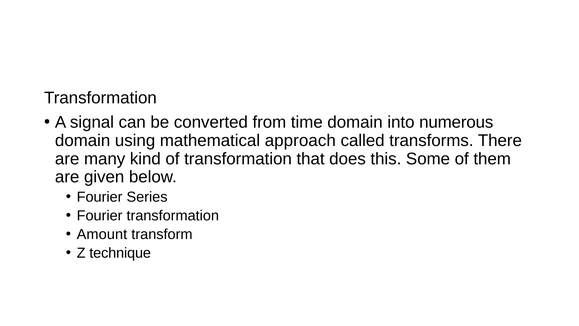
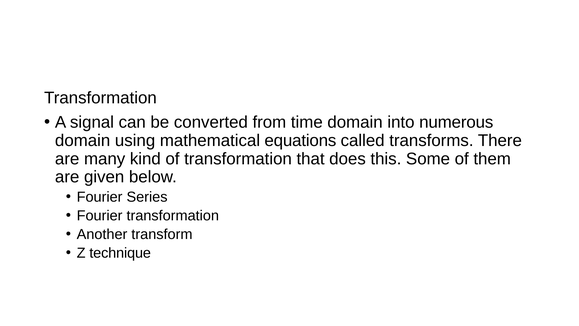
approach: approach -> equations (300, 140)
Amount: Amount -> Another (102, 234)
